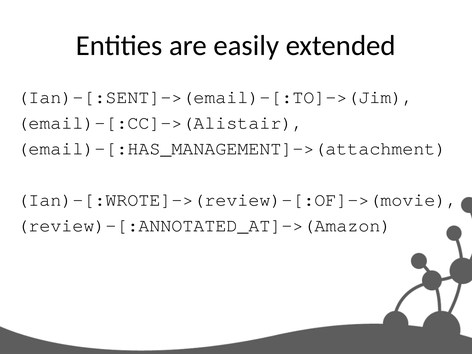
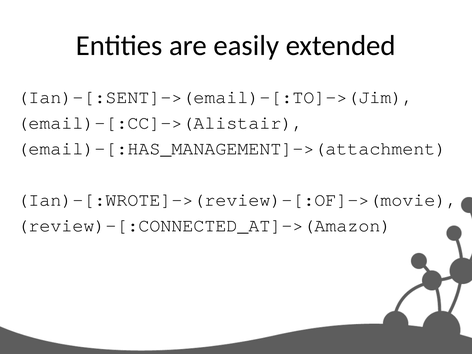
review)-[:ANNOTATED_AT]->(Amazon: review)-[:ANNOTATED_AT]->(Amazon -> review)-[:CONNECTED_AT]->(Amazon (205, 226)
